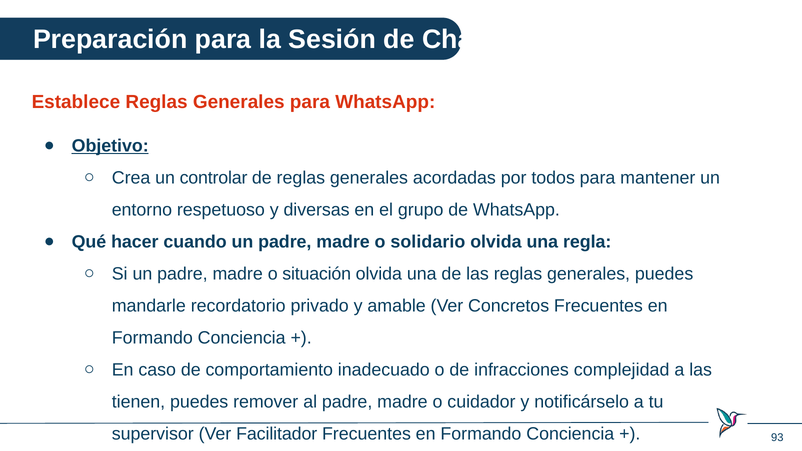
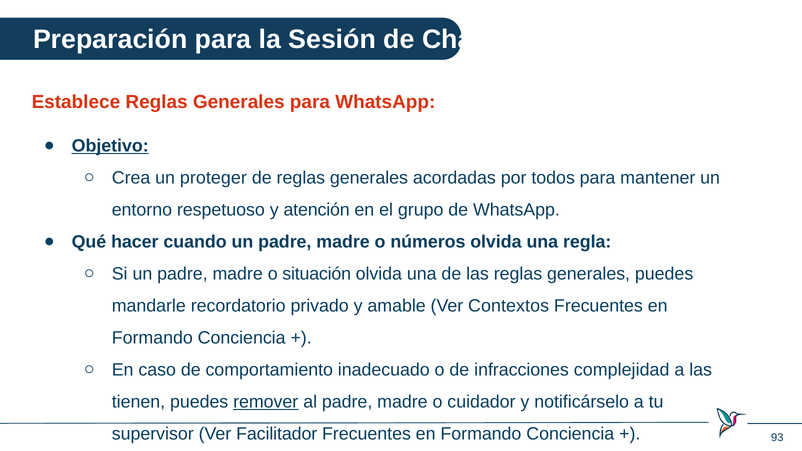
controlar: controlar -> proteger (213, 178)
diversas: diversas -> atención (317, 210)
solidario: solidario -> números (428, 242)
Concretos: Concretos -> Contextos (509, 306)
remover underline: none -> present (266, 402)
